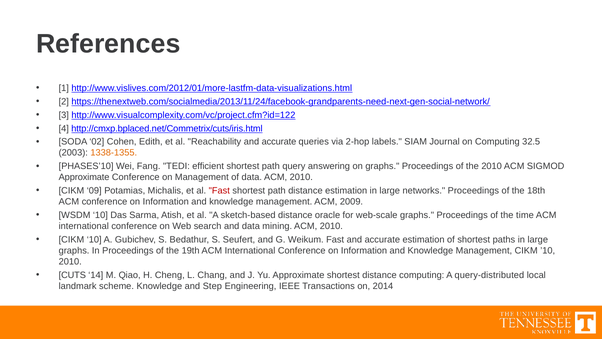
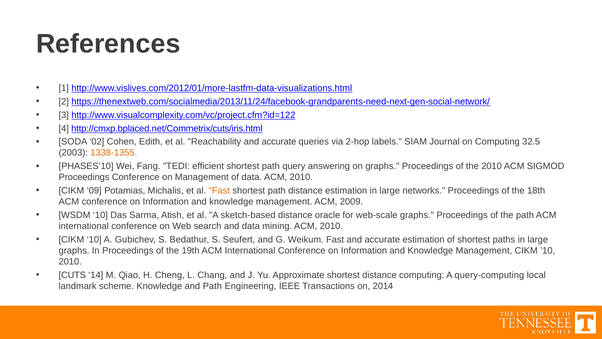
Approximate: Approximate -> Proceedings (84, 177)
Fast colour: red -> orange (219, 191)
the time: time -> path (525, 215)
query-distributed: query-distributed -> query-computing (489, 275)
and Step: Step -> Path (212, 286)
